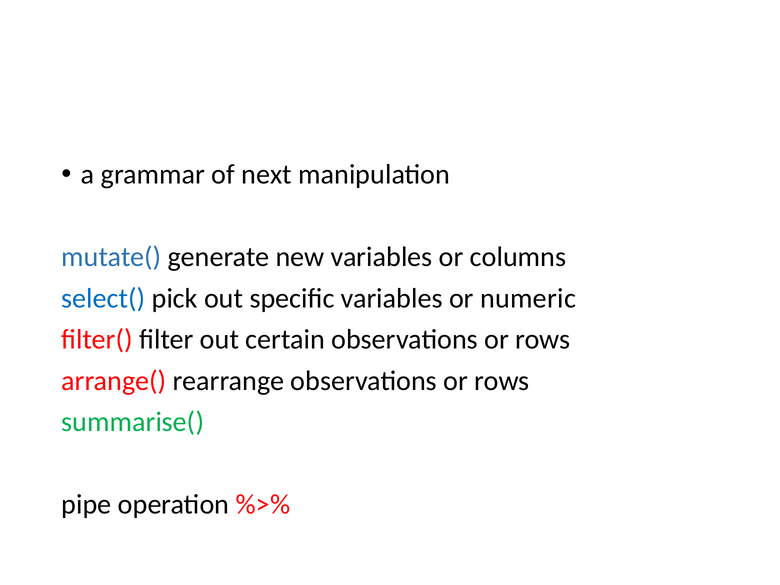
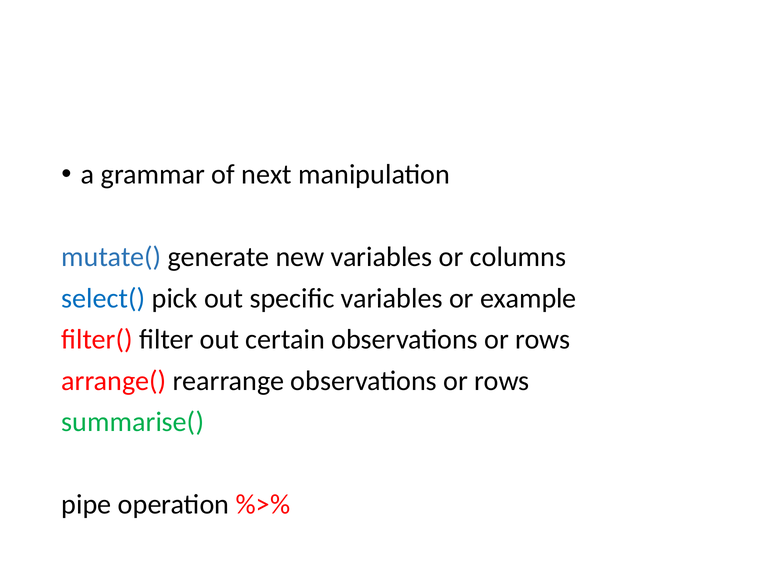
numeric: numeric -> example (528, 298)
